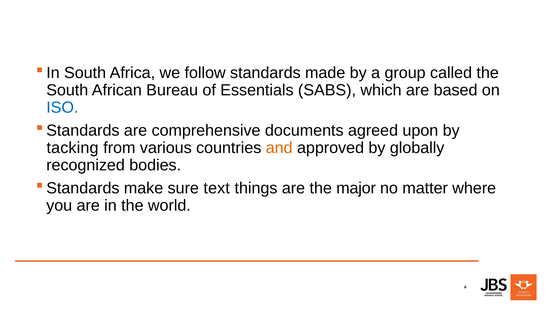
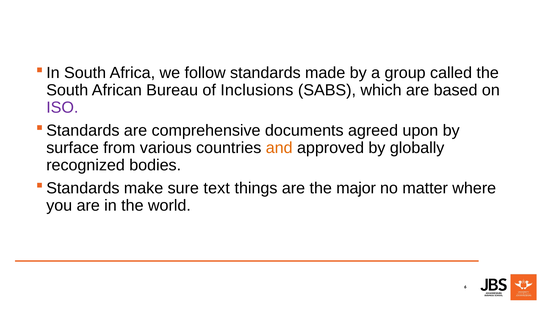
Essentials: Essentials -> Inclusions (257, 90)
ISO colour: blue -> purple (62, 108)
tacking: tacking -> surface (73, 148)
